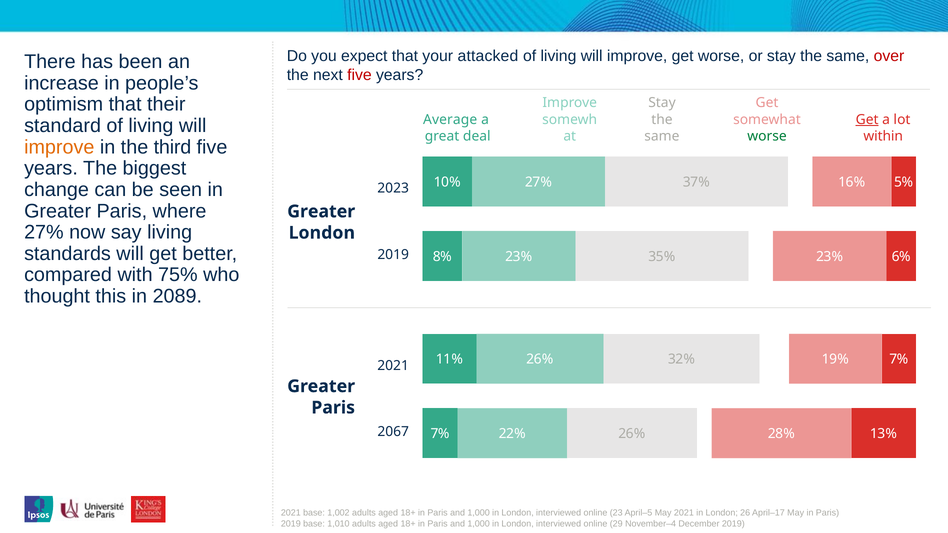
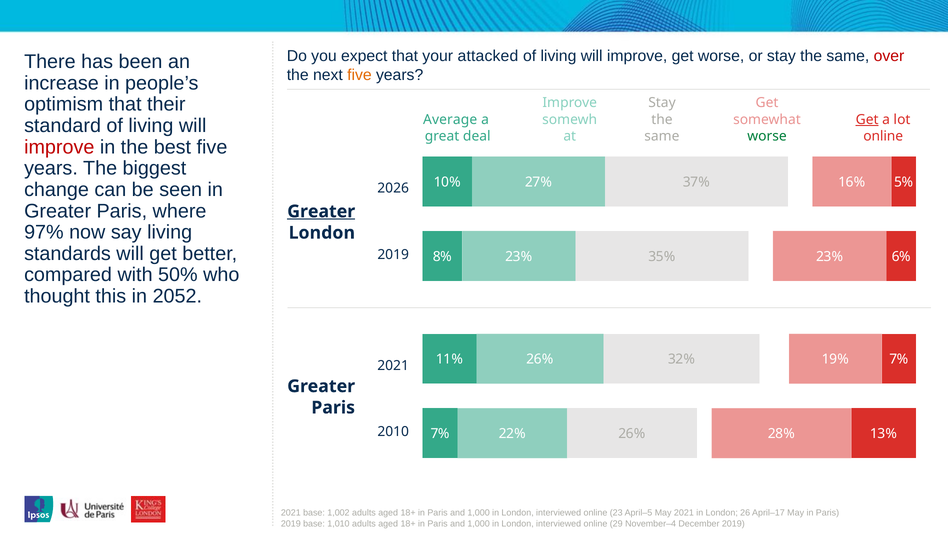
five colour: red -> orange (359, 75)
within: within -> online (883, 136)
improve colour: orange -> red (59, 147)
third: third -> best (172, 147)
2023: 2023 -> 2026 (393, 188)
Greater underline: none -> present (321, 212)
27%: 27% -> 97% (44, 232)
75%: 75% -> 50% (178, 275)
2089: 2089 -> 2052 (177, 296)
2067: 2067 -> 2010 (393, 432)
